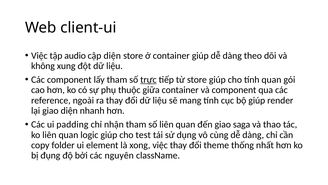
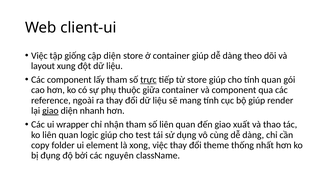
audio: audio -> giống (75, 55)
không: không -> layout (43, 66)
giao underline: none -> present (50, 110)
padding: padding -> wrapper (73, 124)
saga: saga -> xuất (242, 124)
